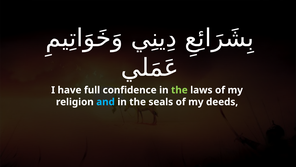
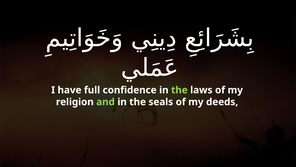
and colour: light blue -> light green (106, 102)
